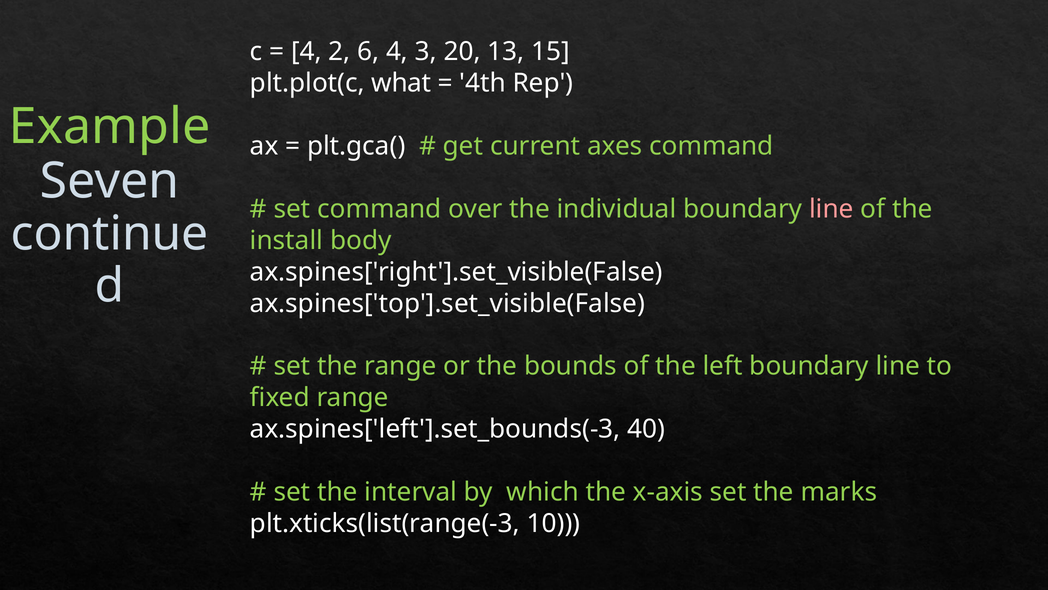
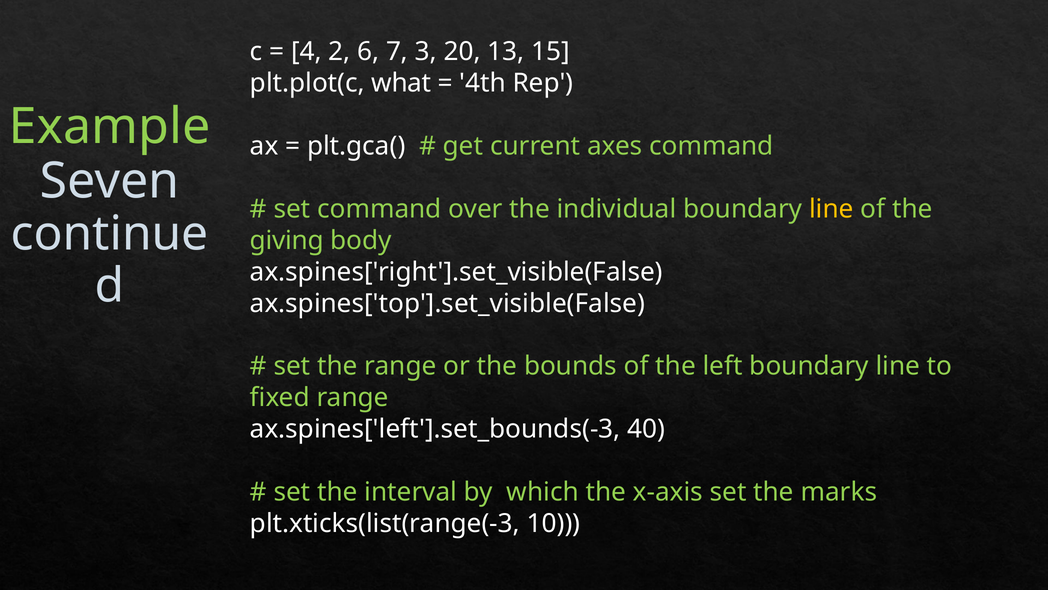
6 4: 4 -> 7 (397, 52)
line colour: pink -> yellow (831, 209)
install: install -> giving (287, 240)
